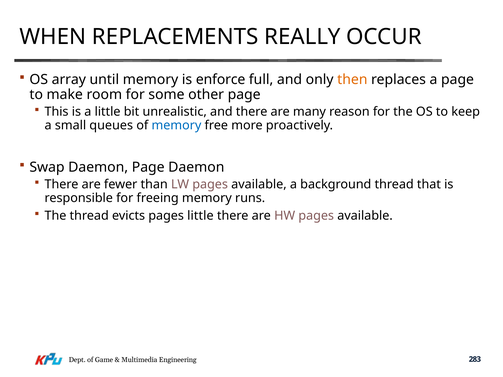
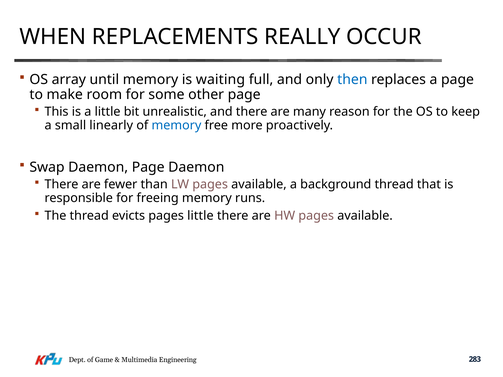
enforce: enforce -> waiting (220, 80)
then colour: orange -> blue (352, 80)
queues: queues -> linearly (111, 125)
